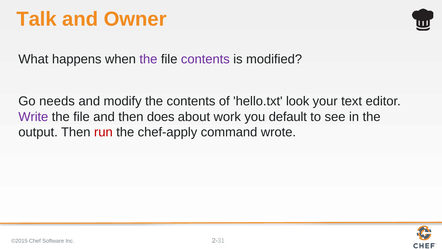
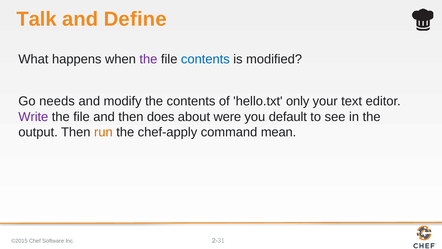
Owner: Owner -> Define (135, 19)
contents colour: purple -> blue (205, 59)
look: look -> only (298, 101)
work: work -> were (227, 117)
run colour: red -> orange (103, 132)
wrote: wrote -> mean (279, 132)
